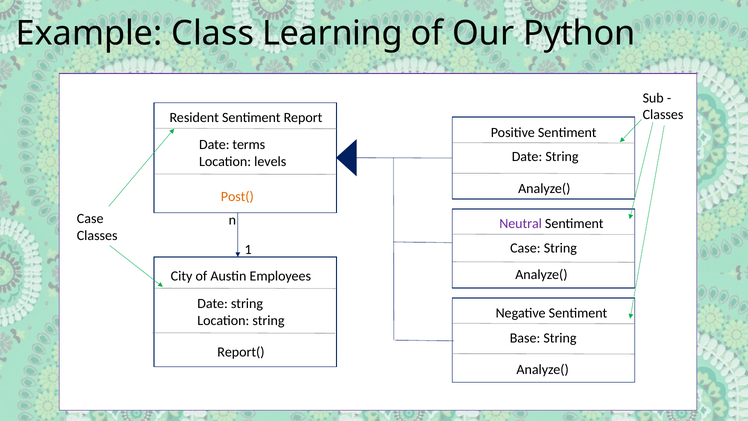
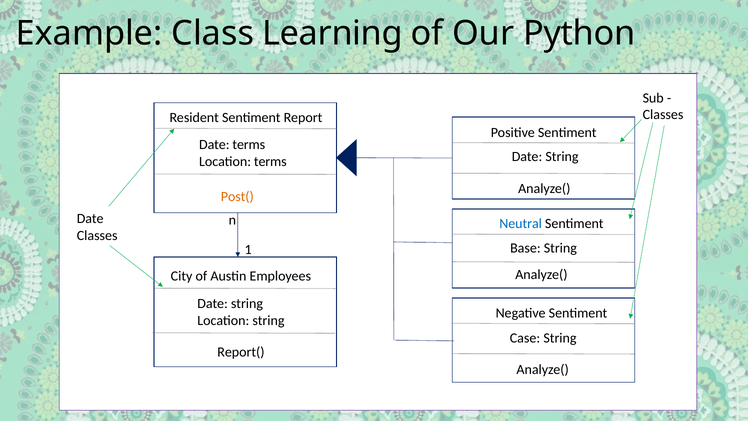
Location levels: levels -> terms (270, 162)
Case: Case -> Date (90, 219)
Neutral colour: purple -> blue (521, 223)
Case: Case -> Base (525, 248)
Base: Base -> Case (525, 338)
